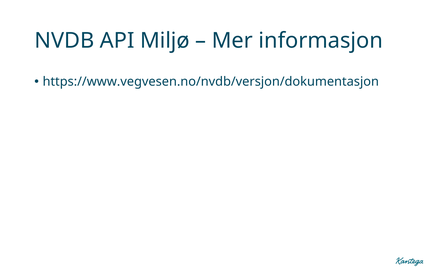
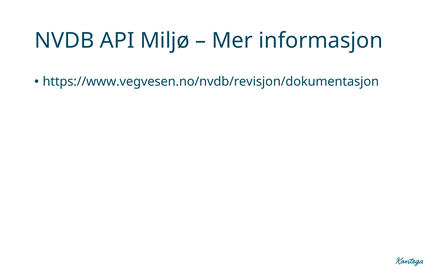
https://www.vegvesen.no/nvdb/versjon/dokumentasjon: https://www.vegvesen.no/nvdb/versjon/dokumentasjon -> https://www.vegvesen.no/nvdb/revisjon/dokumentasjon (211, 82)
